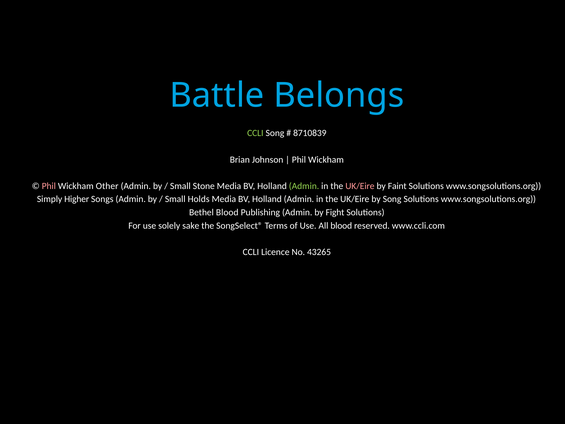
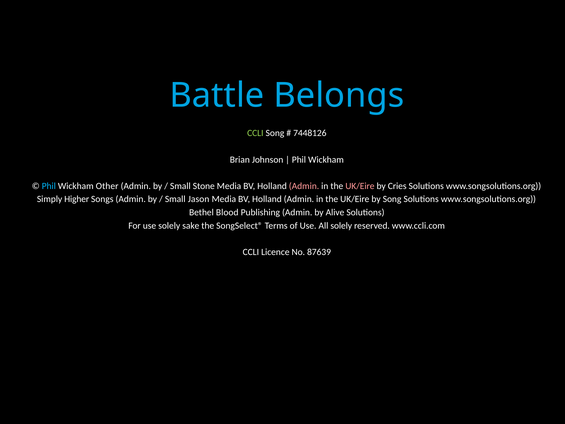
8710839: 8710839 -> 7448126 (310, 133)
Phil colour: pink -> light blue (49, 186)
Admin colour: light green -> pink (304, 186)
Faint: Faint -> Cries (397, 186)
Holds: Holds -> Jason (199, 199)
Fight: Fight -> Alive (335, 212)
All blood: blood -> solely (341, 225)
43265: 43265 -> 87639 (319, 252)
